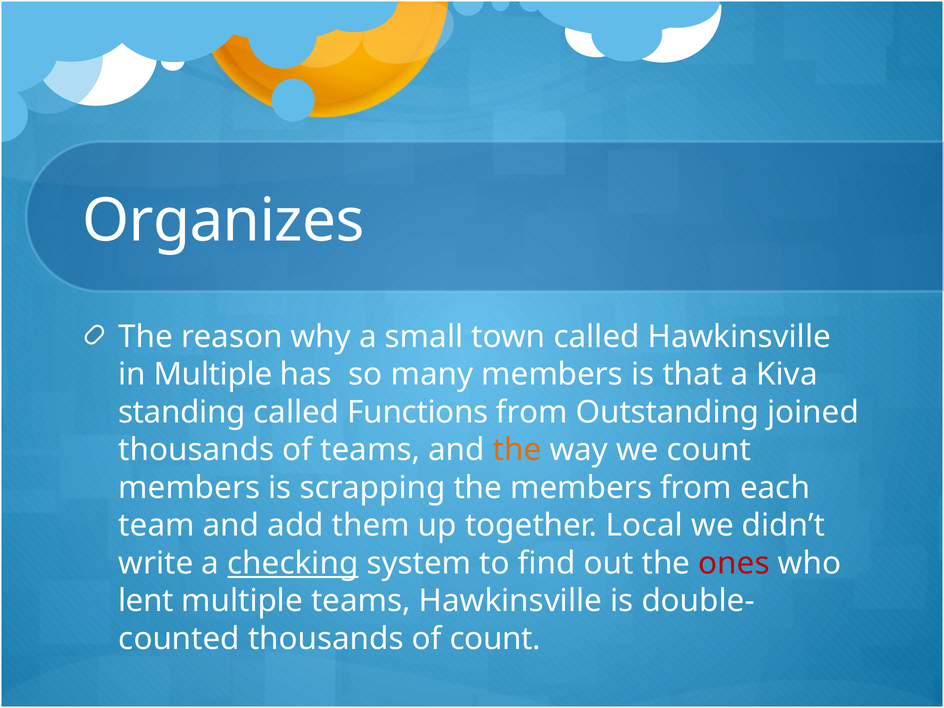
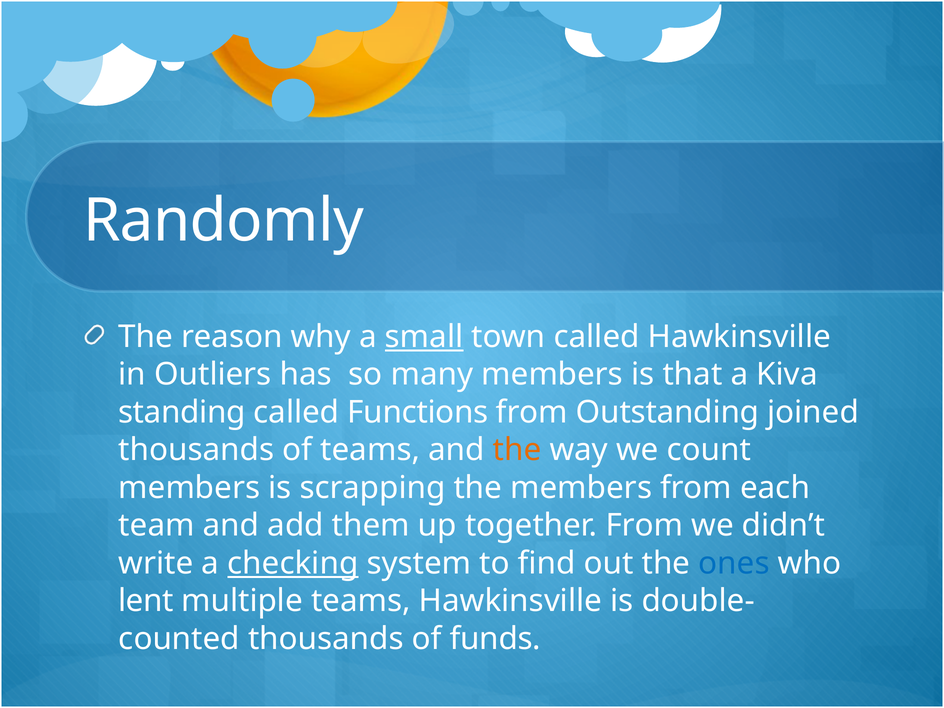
Organizes: Organizes -> Randomly (223, 221)
small underline: none -> present (424, 337)
in Multiple: Multiple -> Outliers (213, 375)
together Local: Local -> From (644, 526)
ones colour: red -> blue (734, 563)
of count: count -> funds (495, 639)
